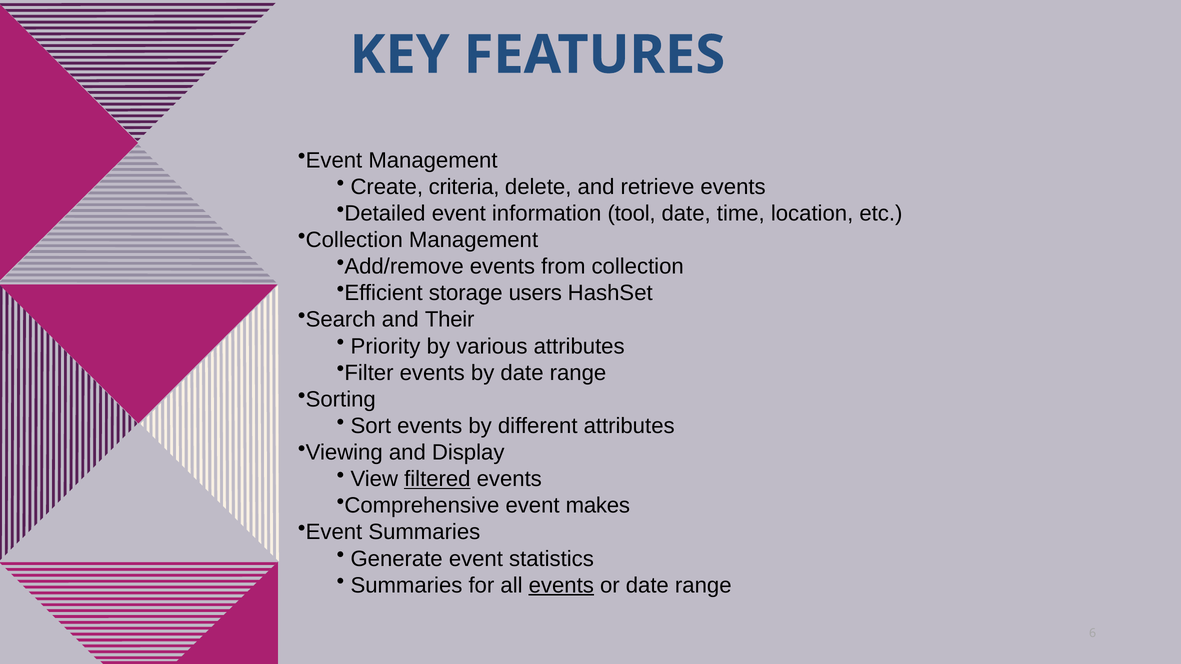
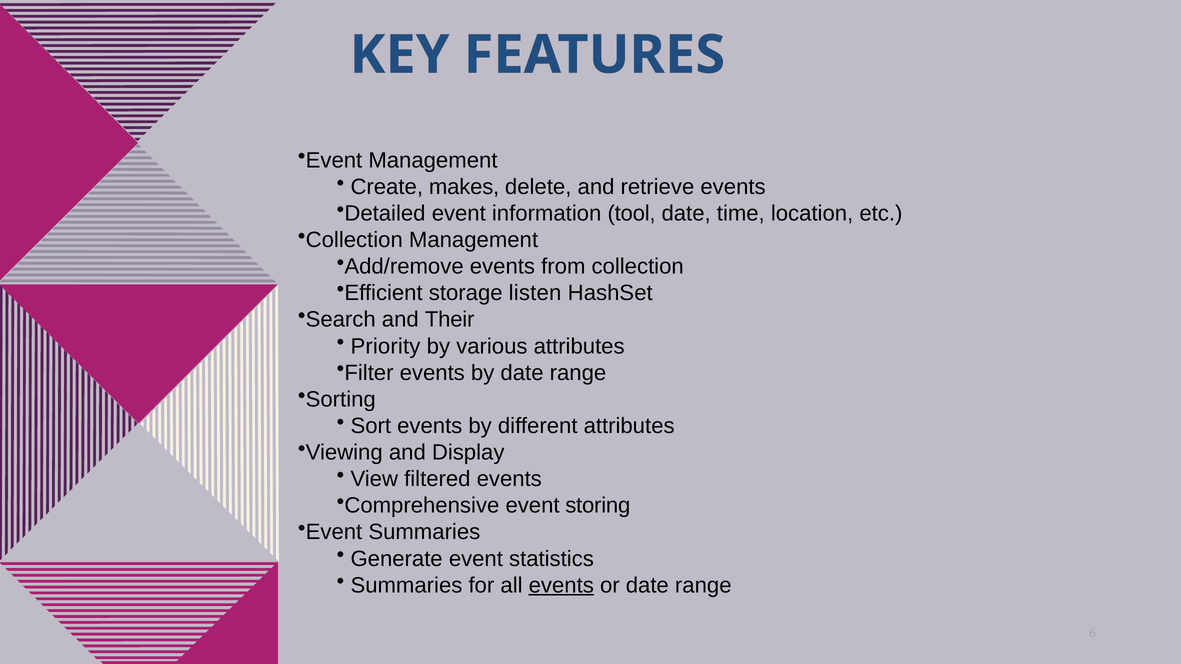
criteria: criteria -> makes (464, 187)
users: users -> listen (535, 293)
filtered underline: present -> none (437, 479)
makes: makes -> storing (598, 506)
